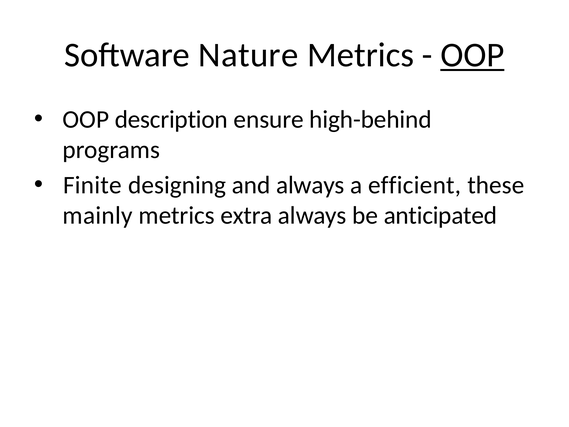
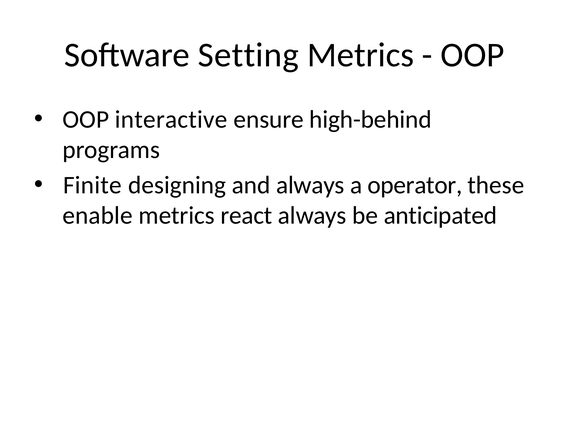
Nature: Nature -> Setting (248, 55)
OOP underline: present -> none (472, 55)
description: description -> interactive (171, 119)
efficient: efficient -> operator (415, 185)
mainly: mainly -> enable (98, 215)
extra: extra -> react (246, 215)
